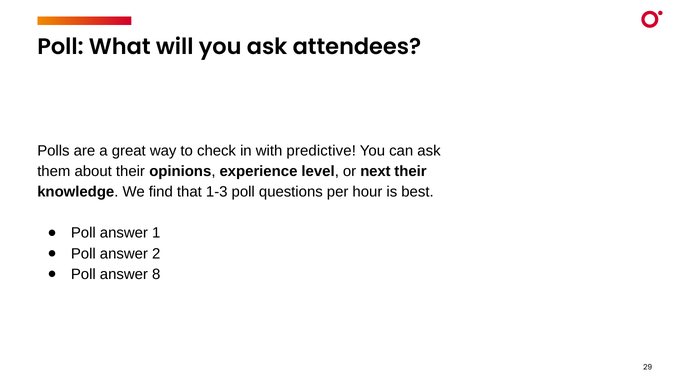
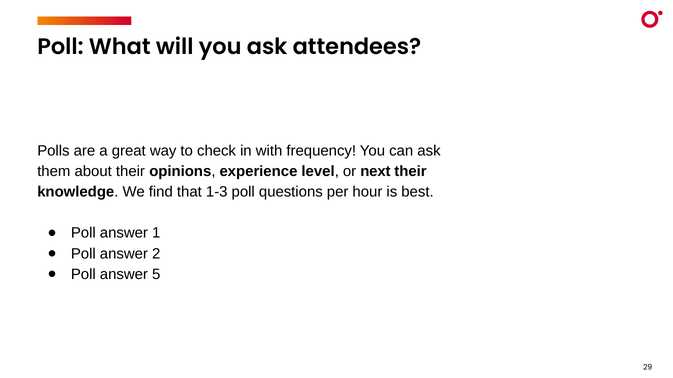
predictive: predictive -> frequency (321, 151)
8: 8 -> 5 (156, 275)
